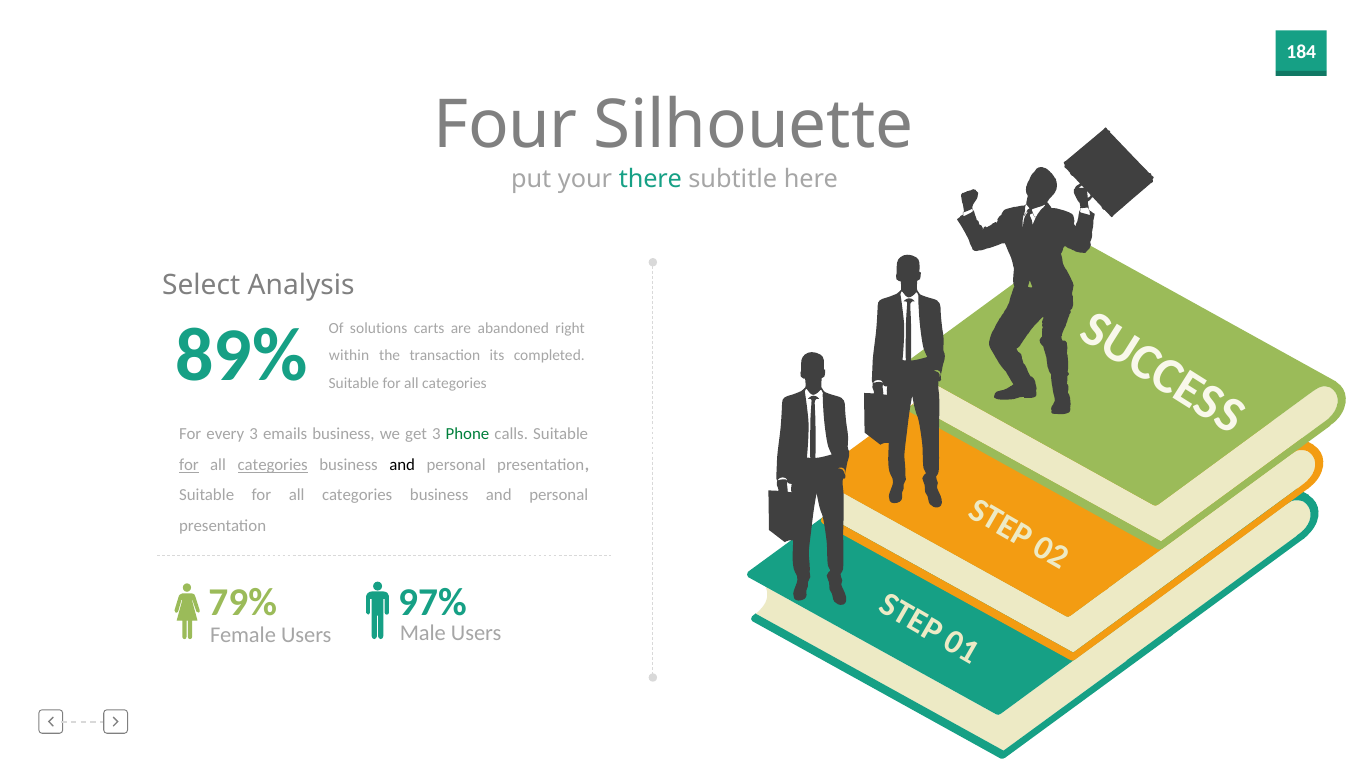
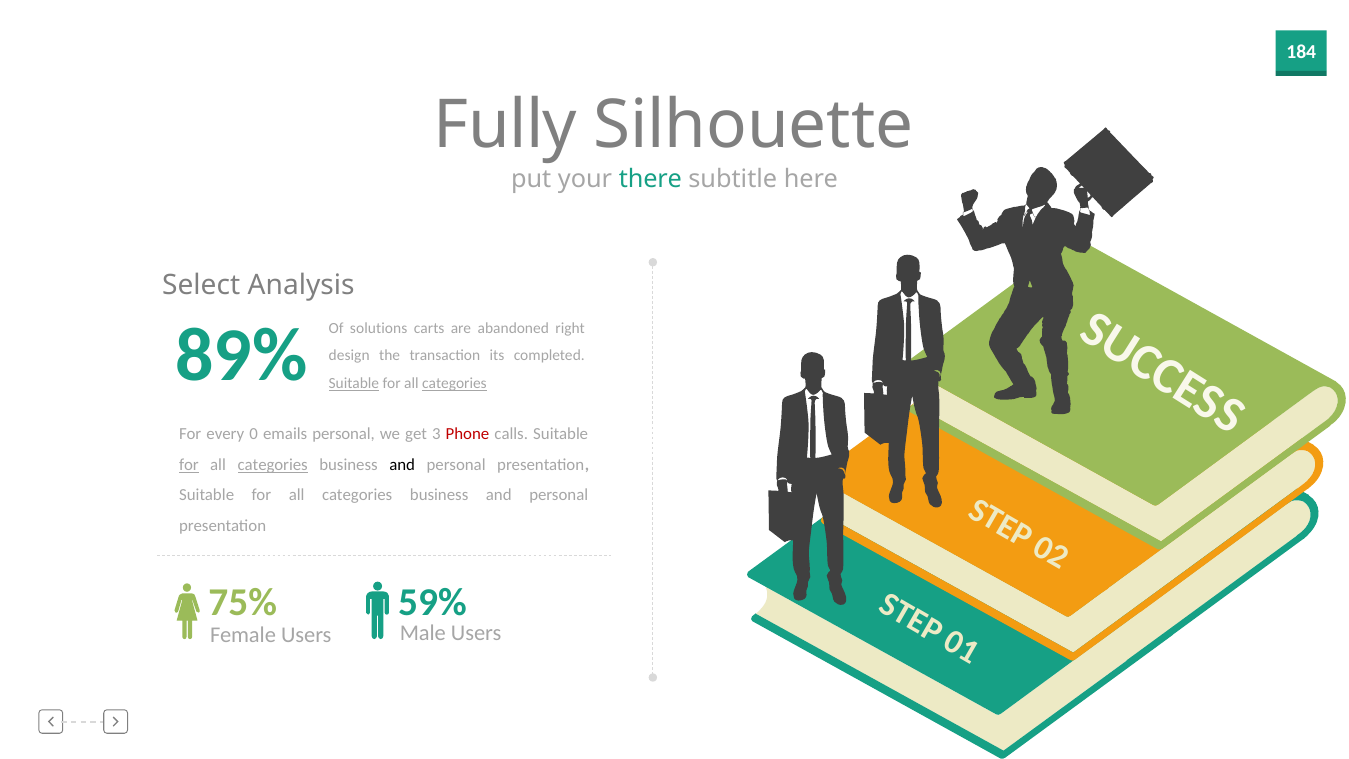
Four: Four -> Fully (506, 125)
within: within -> design (349, 356)
Suitable underline: none -> present (354, 384)
categories underline: none -> present (455, 384)
every 3: 3 -> 0 (254, 434)
emails business: business -> personal (344, 434)
Phone colour: green -> red (467, 434)
79%: 79% -> 75% (243, 603)
97%: 97% -> 59% (432, 603)
